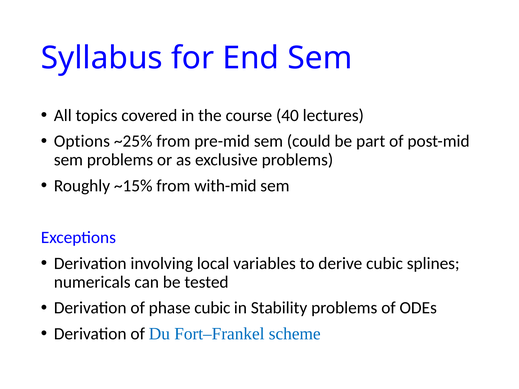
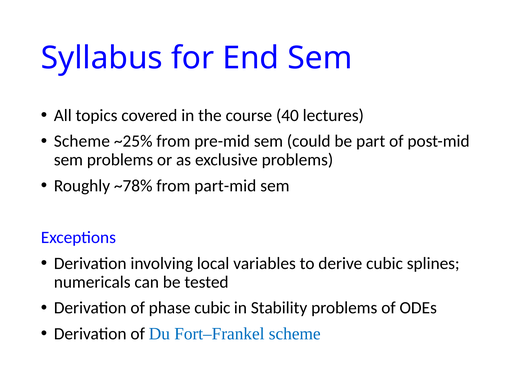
Options: Options -> Scheme (82, 141)
~15%: ~15% -> ~78% (133, 186)
with-mid: with-mid -> part-mid (225, 186)
